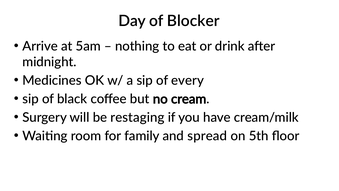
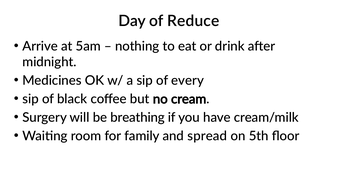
Blocker: Blocker -> Reduce (193, 21)
restaging: restaging -> breathing (138, 117)
